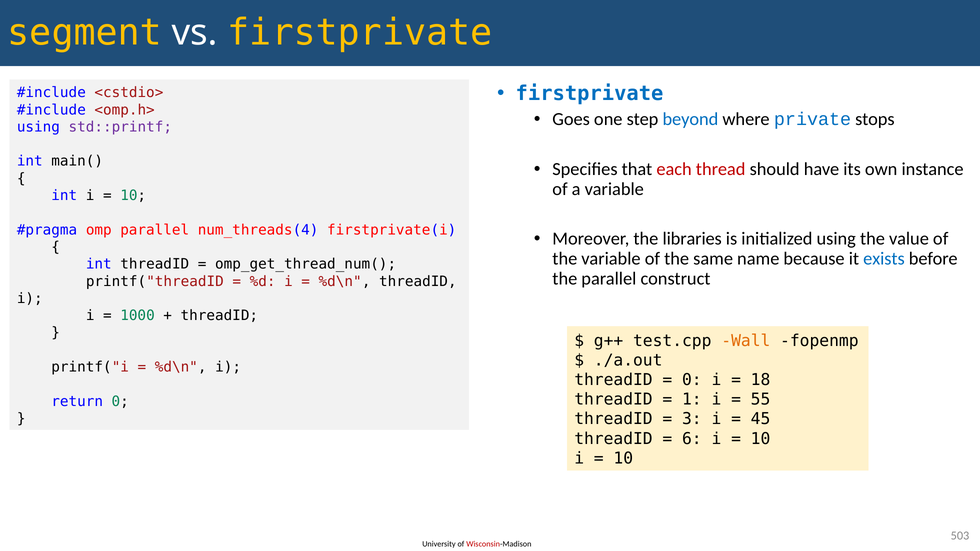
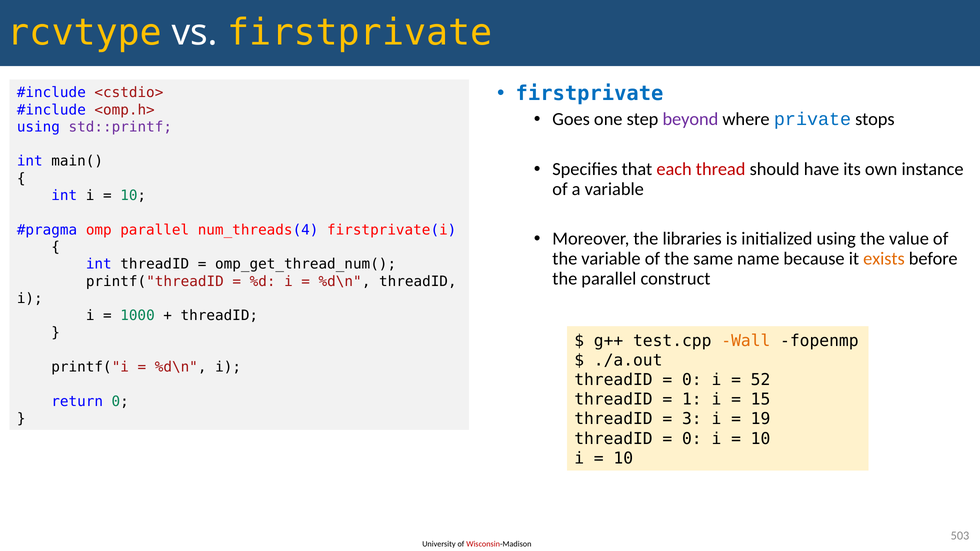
segment: segment -> rcvtype (85, 33)
beyond colour: blue -> purple (690, 119)
exists colour: blue -> orange (884, 259)
18: 18 -> 52 (761, 380)
55: 55 -> 15 (761, 400)
45: 45 -> 19 (761, 419)
6: 6 -> 0 (692, 439)
